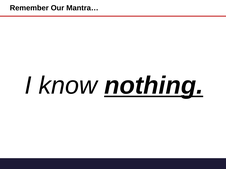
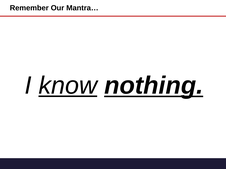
know underline: none -> present (68, 86)
